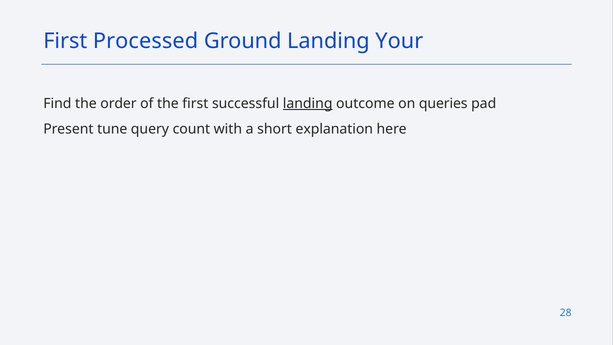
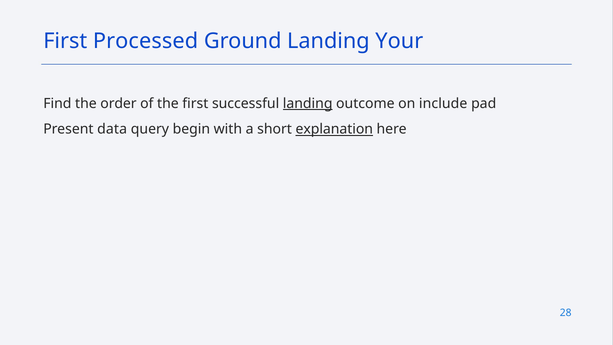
queries: queries -> include (443, 103)
tune: tune -> data (112, 129)
count: count -> begin (191, 129)
explanation underline: none -> present (334, 129)
